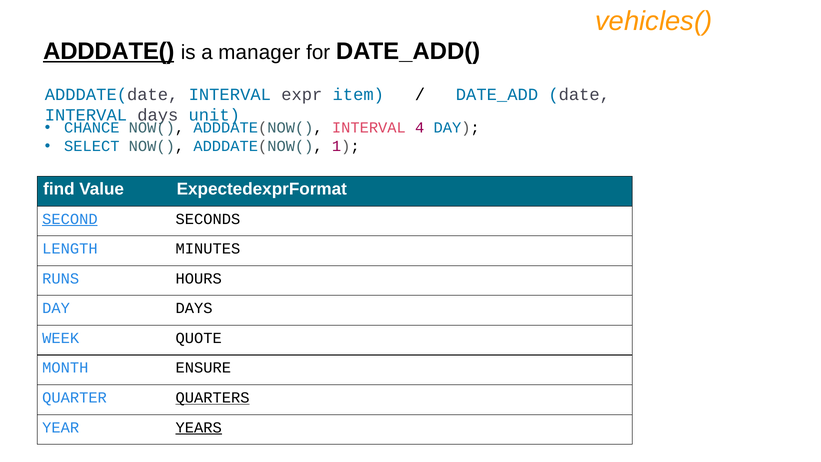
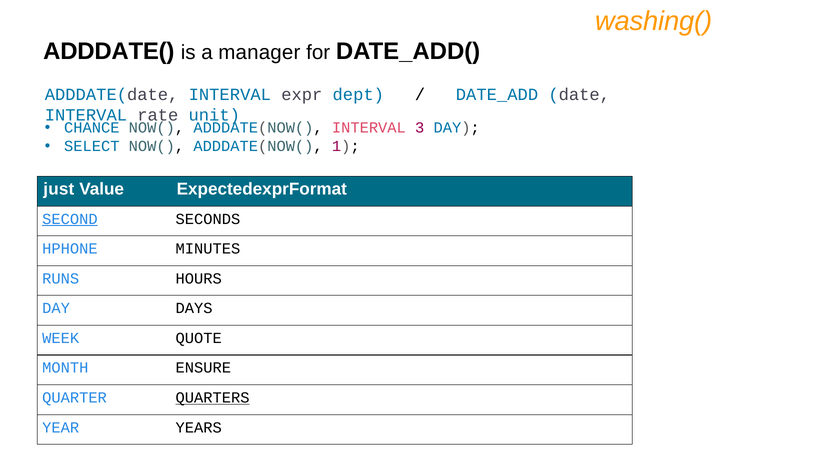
vehicles(: vehicles( -> washing( (654, 21)
ADDDATE( underline: present -> none (109, 51)
item: item -> dept (358, 94)
days: days -> rate (158, 115)
4: 4 -> 3 (420, 128)
find: find -> just (59, 189)
LENGTH: LENGTH -> HPHONE (70, 249)
YEARS underline: present -> none (199, 427)
